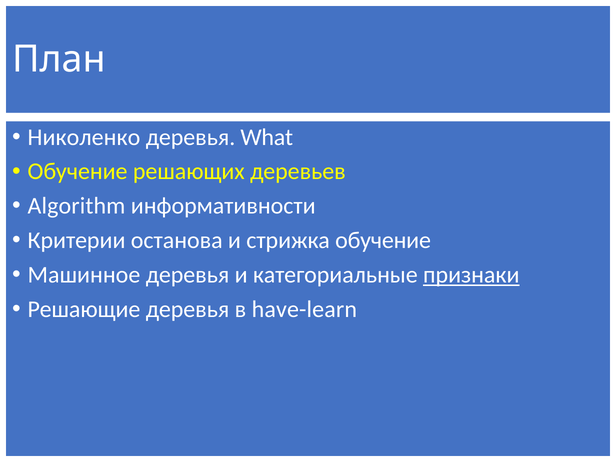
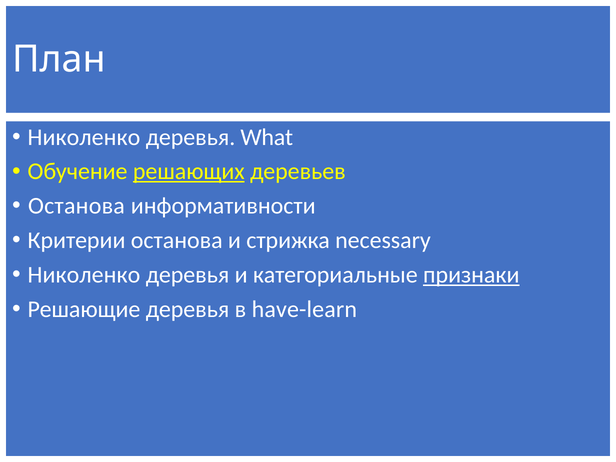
решающих underline: none -> present (189, 172)
Algorithm: Algorithm -> Останова (76, 206)
стрижка обучение: обучение -> necessary (383, 240)
Машинное: Машинное -> Николенко (84, 275)
